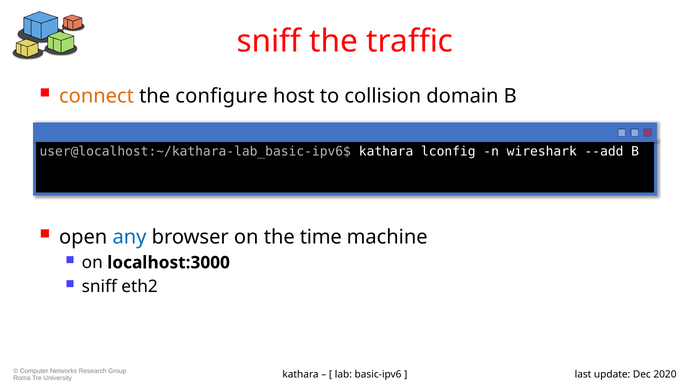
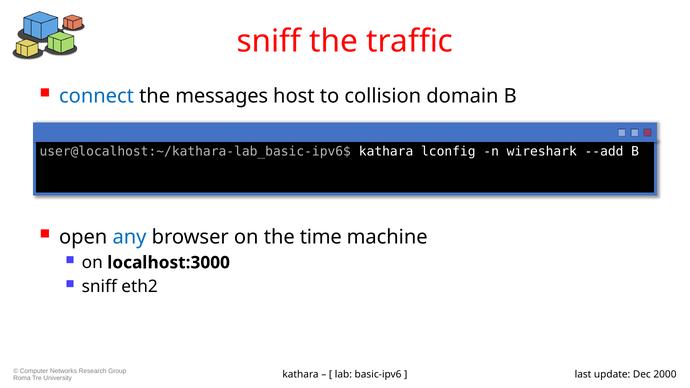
connect colour: orange -> blue (97, 96)
configure: configure -> messages (222, 96)
2020: 2020 -> 2000 (665, 375)
